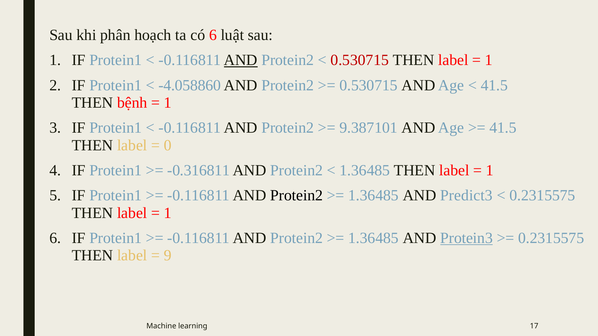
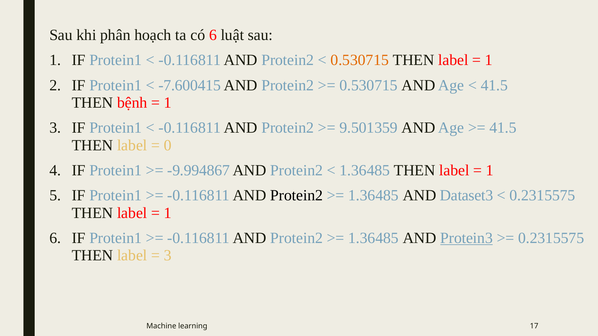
AND underline: present -> none (241, 60)
0.530715 colour: red -> orange (360, 60)
-4.058860: -4.058860 -> -7.600415 (190, 85)
9.387101: 9.387101 -> 9.501359 (369, 128)
-0.316811: -0.316811 -> -9.994867 (199, 171)
Predict3: Predict3 -> Dataset3 (467, 196)
9: 9 -> 3 (168, 256)
